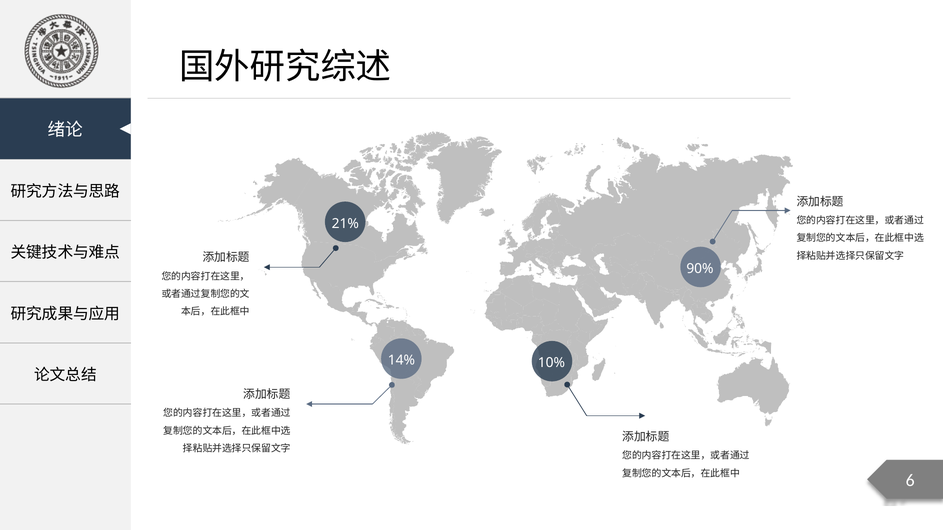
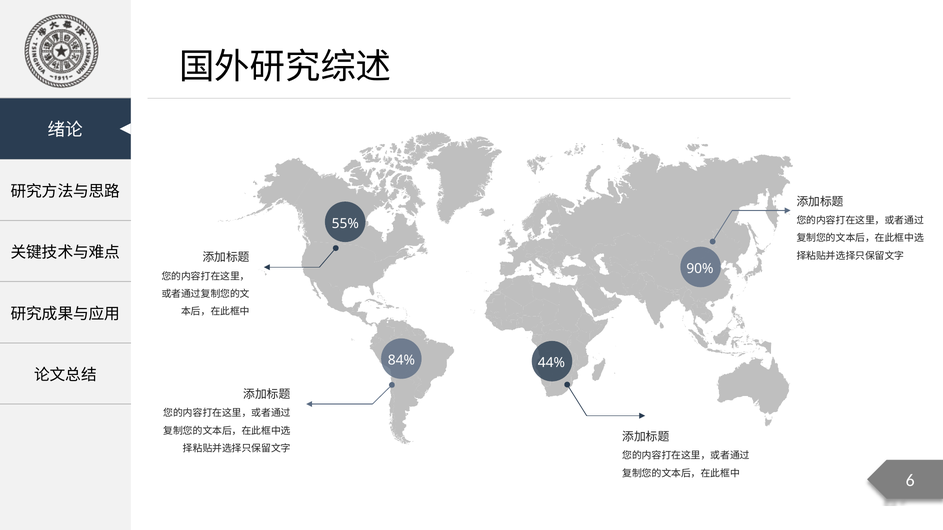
21%: 21% -> 55% (345, 224)
14%: 14% -> 84% (401, 361)
10%: 10% -> 44% (551, 363)
